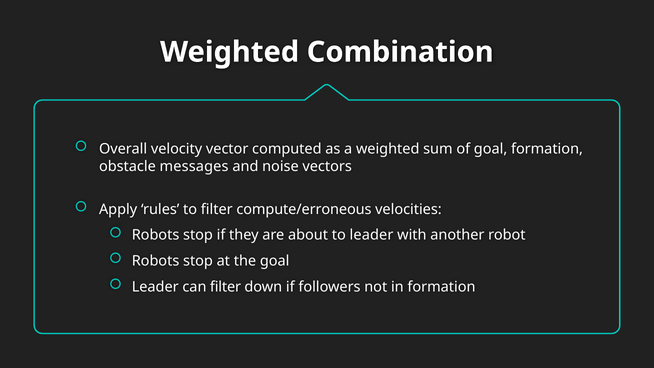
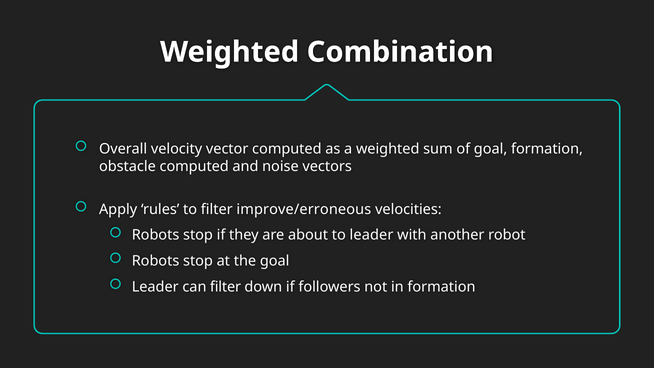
obstacle messages: messages -> computed (194, 166)
compute/erroneous: compute/erroneous -> improve/erroneous (304, 209)
